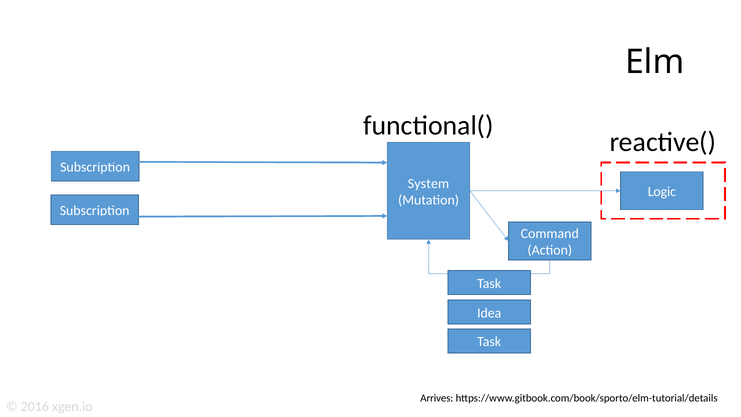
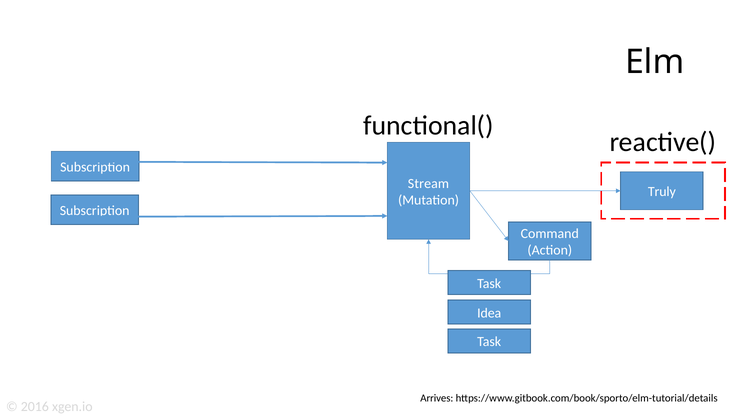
System: System -> Stream (428, 183)
Logic: Logic -> Truly (662, 192)
